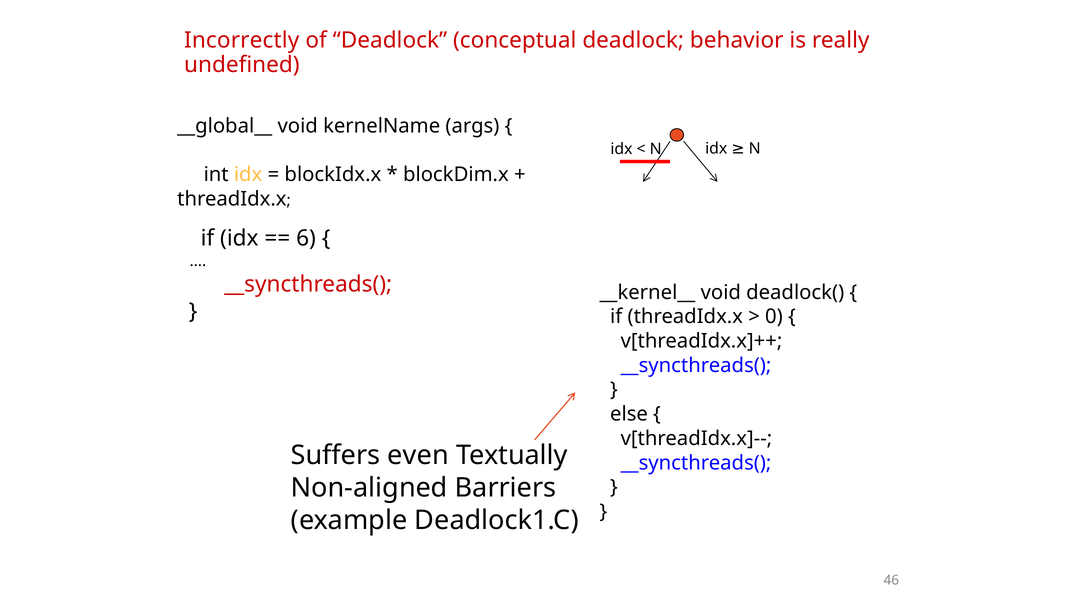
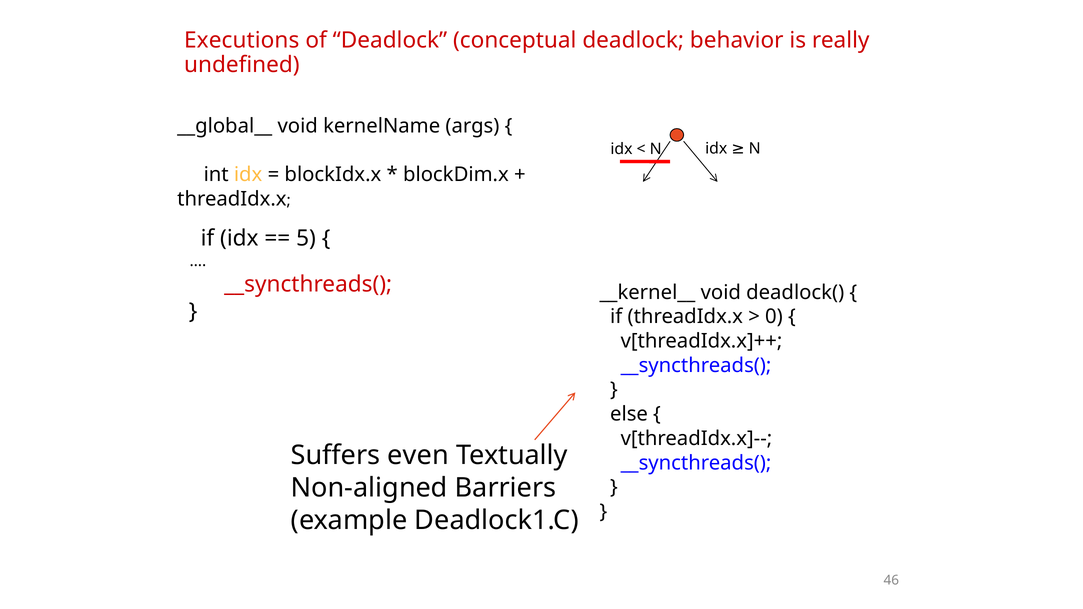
Incorrectly: Incorrectly -> Executions (242, 40)
6: 6 -> 5 (306, 238)
